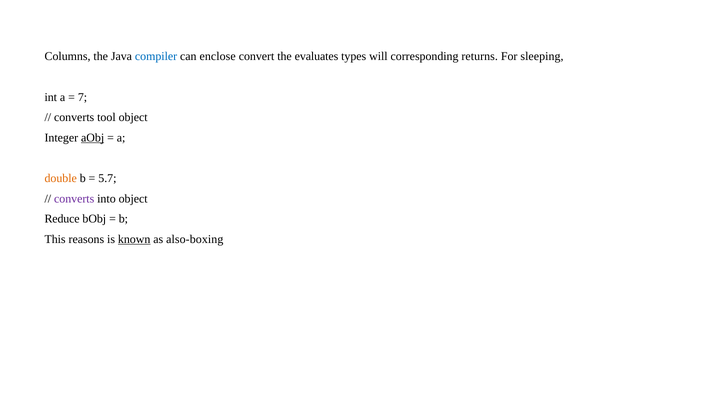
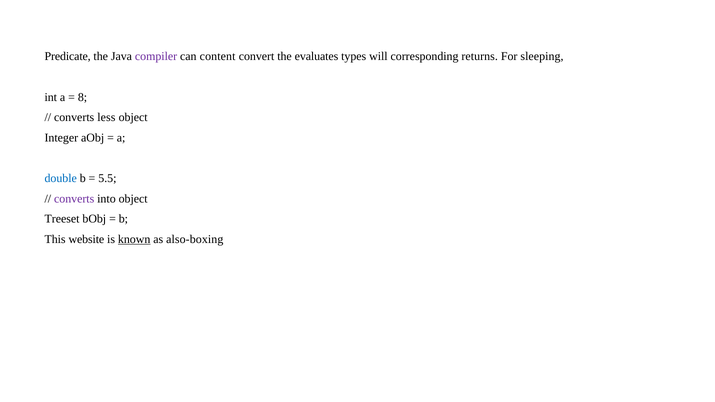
Columns: Columns -> Predicate (68, 57)
compiler colour: blue -> purple (156, 57)
enclose: enclose -> content (218, 57)
7: 7 -> 8 (83, 97)
tool: tool -> less (106, 117)
aObj underline: present -> none (93, 138)
double colour: orange -> blue (61, 178)
5.7: 5.7 -> 5.5 (107, 178)
Reduce: Reduce -> Treeset (62, 219)
reasons: reasons -> website (86, 239)
